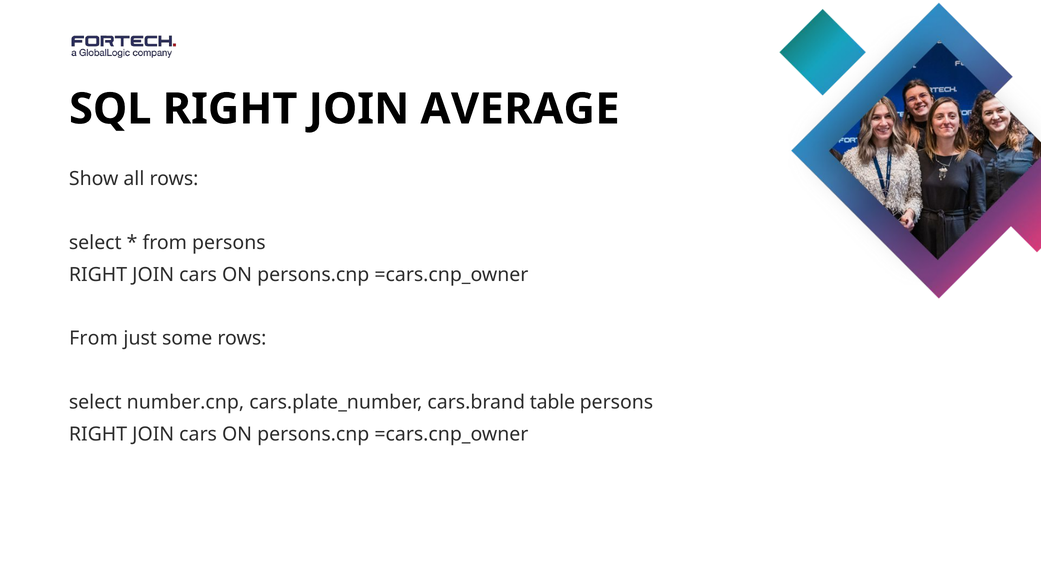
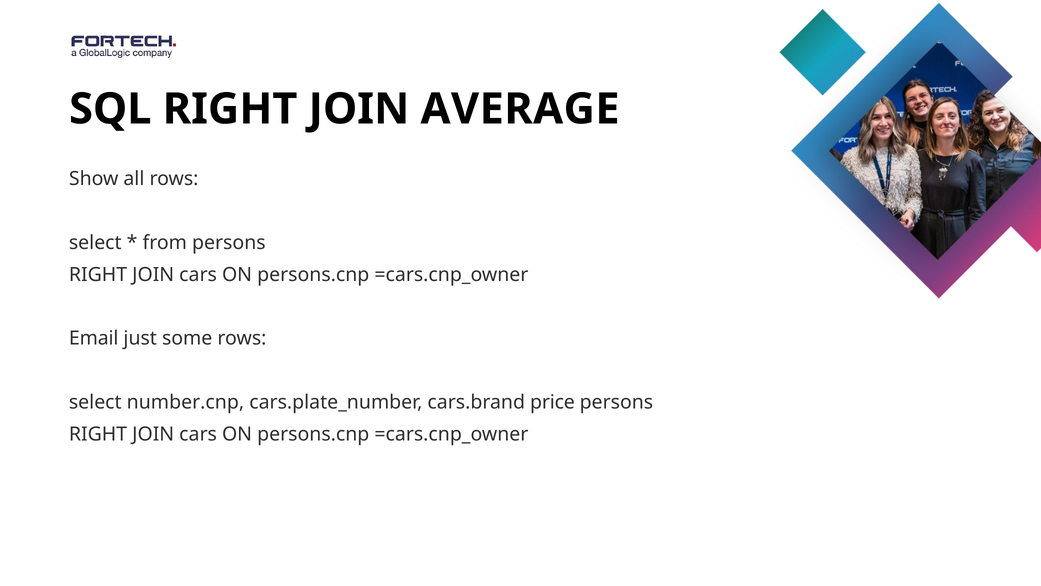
From: From -> Email (94, 338)
table: table -> price (552, 402)
